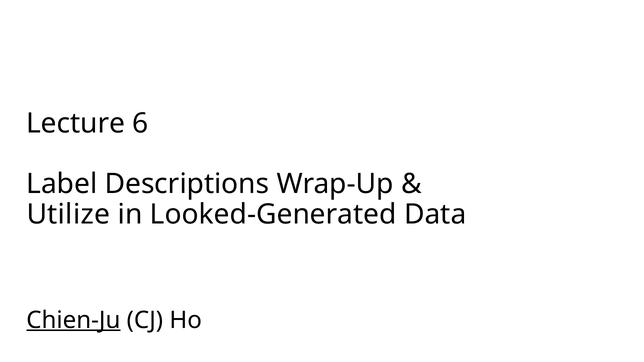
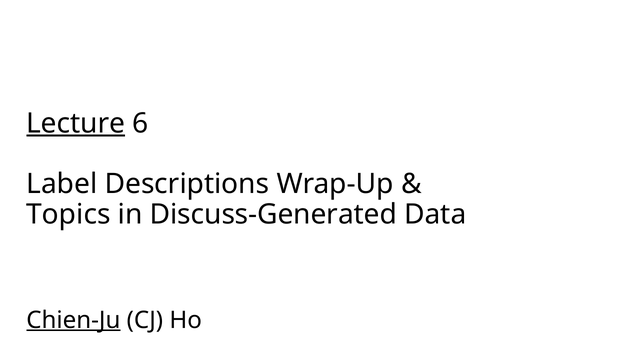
Lecture underline: none -> present (76, 123)
Utilize: Utilize -> Topics (68, 215)
Looked-Generated: Looked-Generated -> Discuss-Generated (273, 215)
